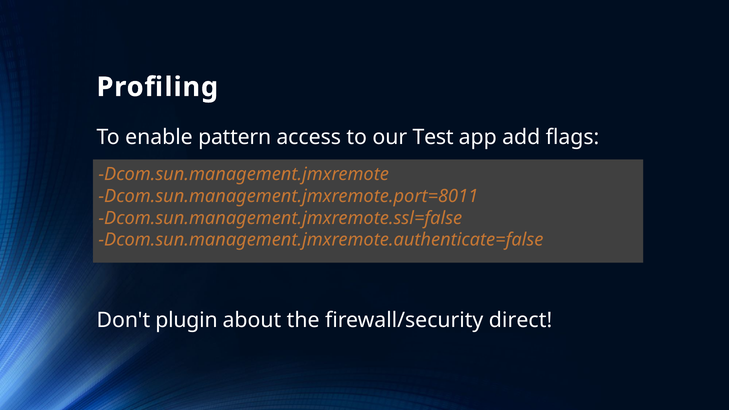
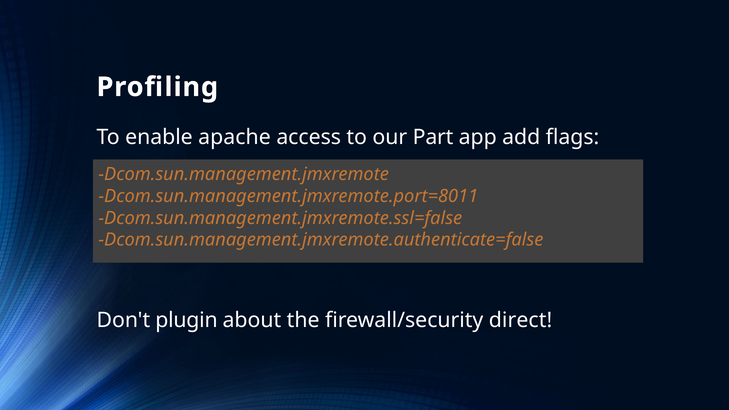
pattern: pattern -> apache (235, 137)
Test: Test -> Part (433, 137)
